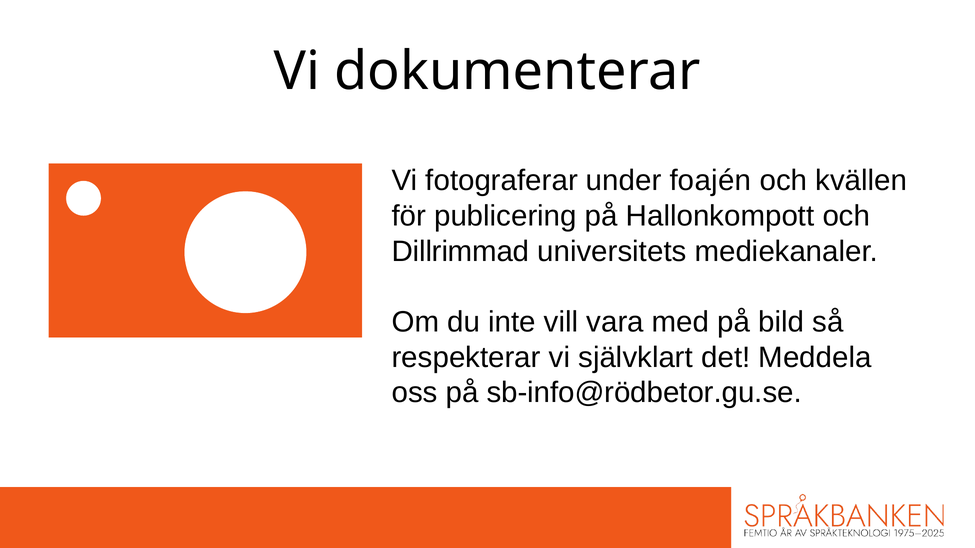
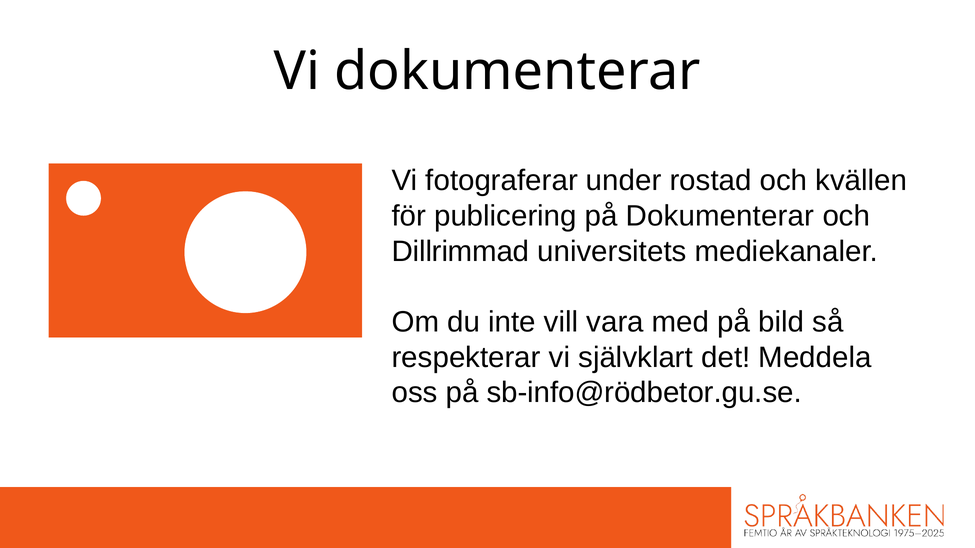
foajén: foajén -> rostad (711, 181)
på Hallonkompott: Hallonkompott -> Dokumenterar (720, 216)
